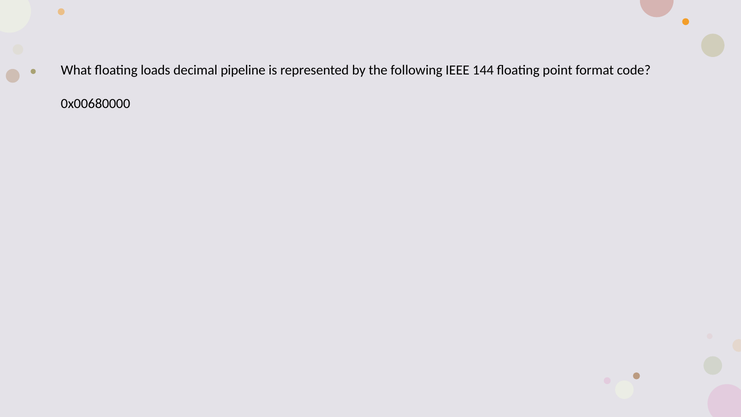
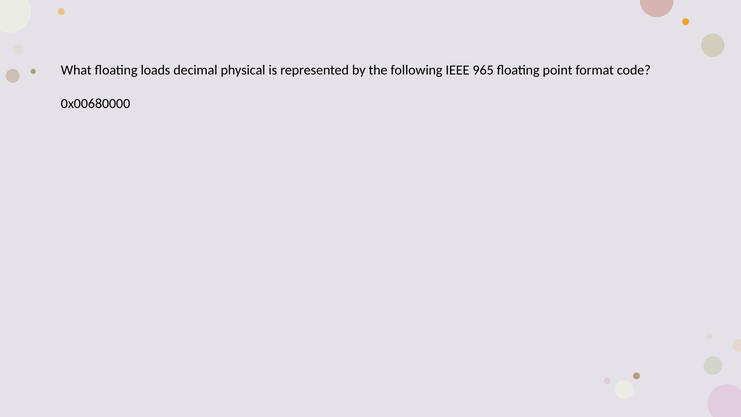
pipeline: pipeline -> physical (243, 70)
144: 144 -> 965 (483, 70)
